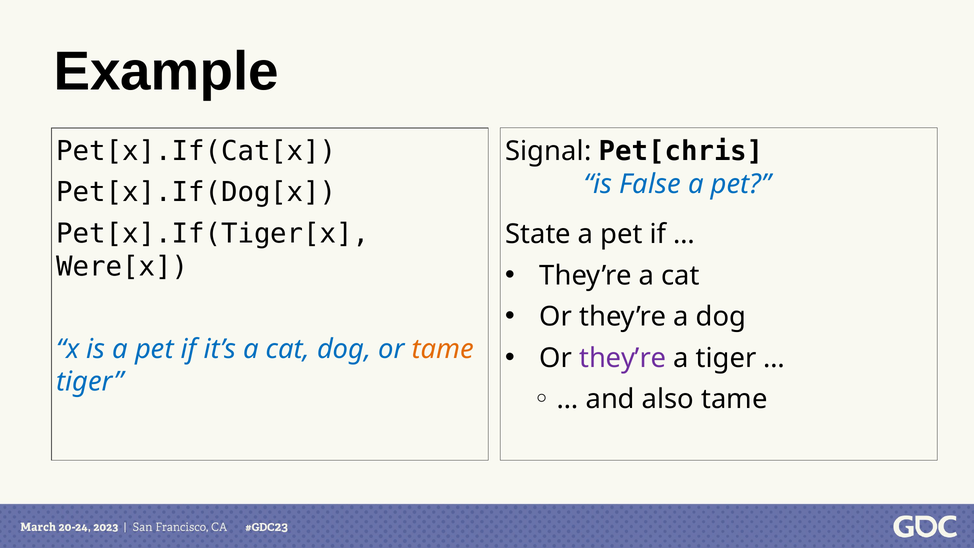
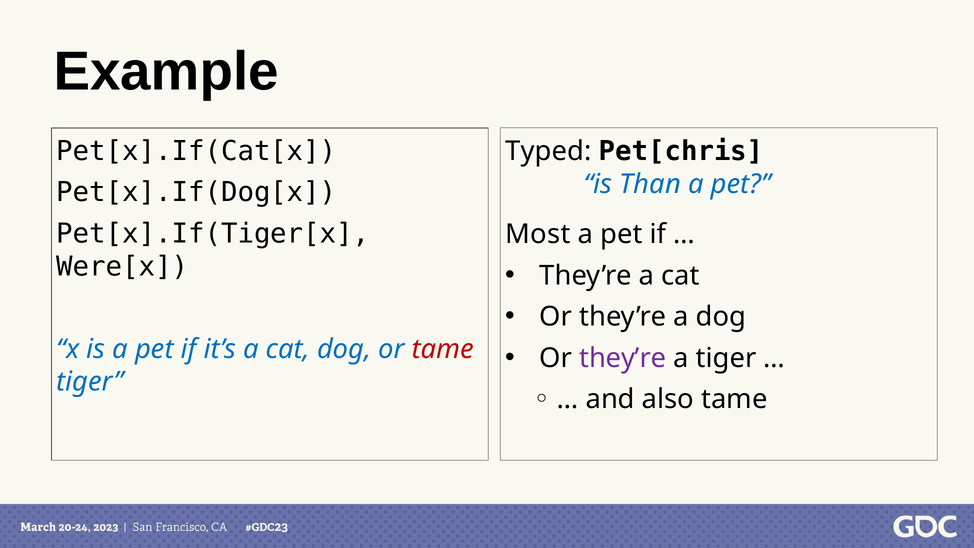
Signal: Signal -> Typed (548, 151)
False: False -> Than (650, 184)
State: State -> Most (538, 234)
tame colour: orange -> red (443, 349)
